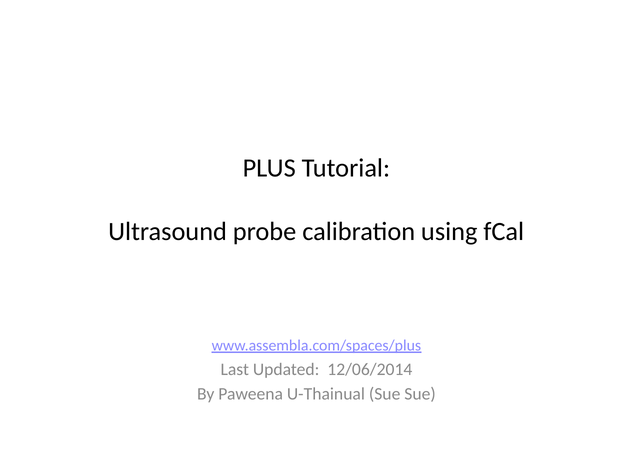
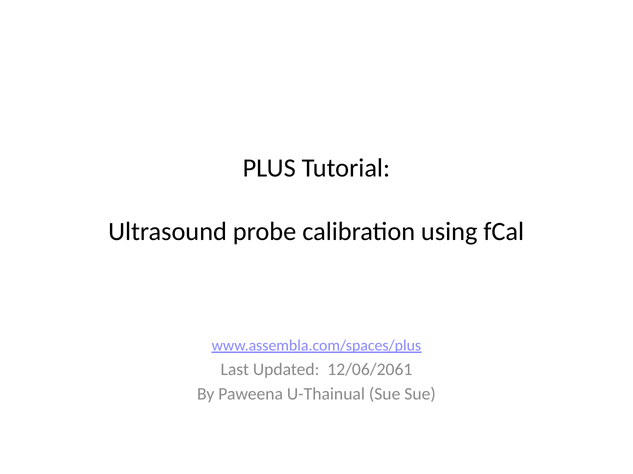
12/06/2014: 12/06/2014 -> 12/06/2061 (370, 370)
